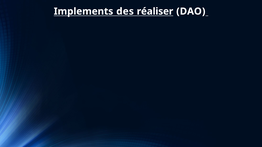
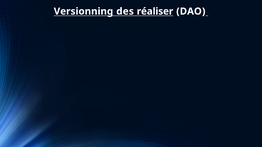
Implements: Implements -> Versionning (83, 11)
